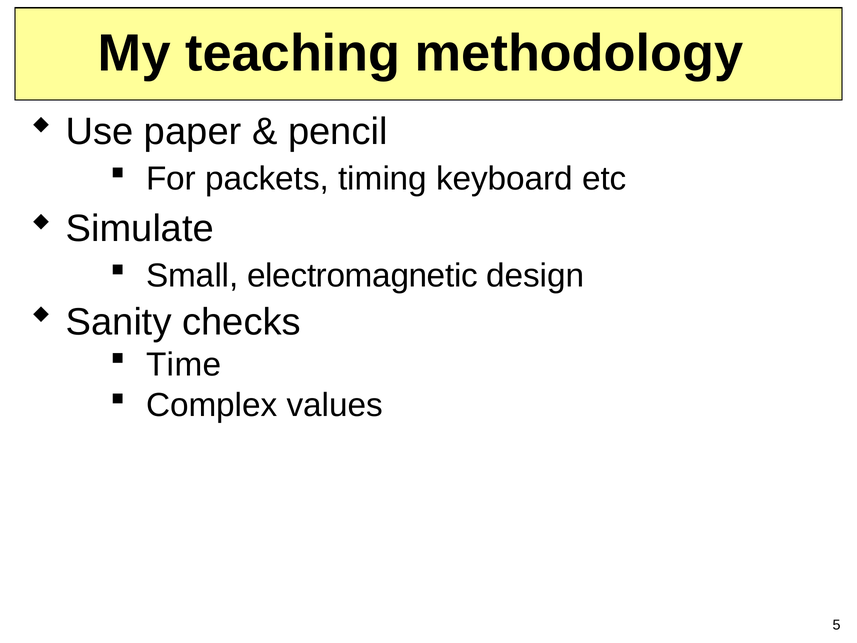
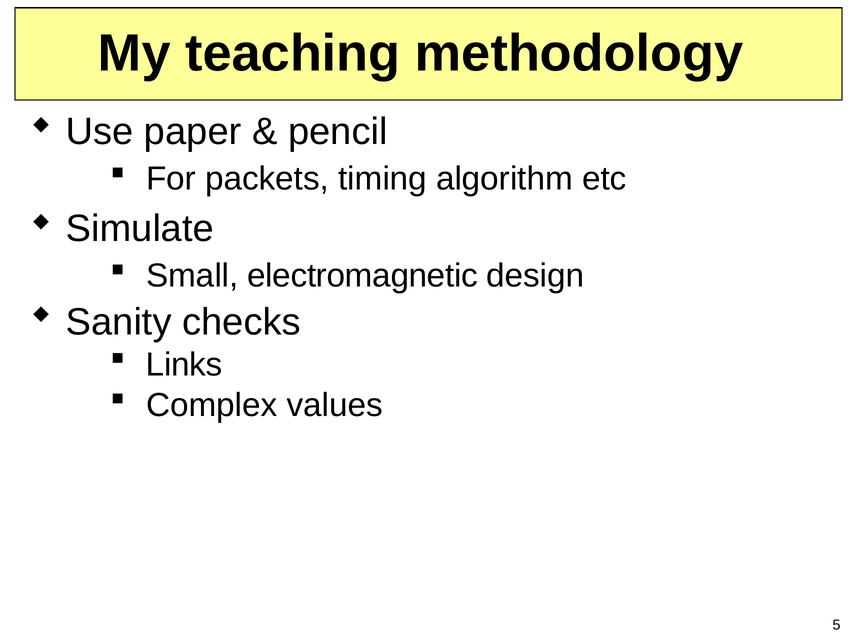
keyboard: keyboard -> algorithm (504, 179)
Time: Time -> Links (184, 365)
